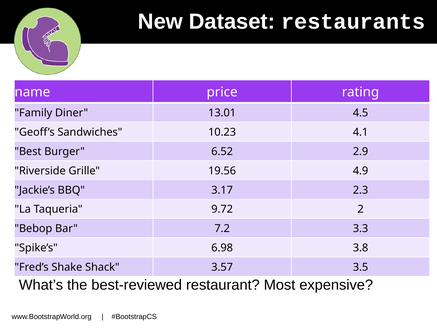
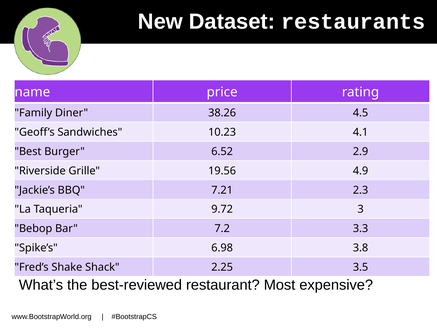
13.01: 13.01 -> 38.26 (222, 113)
3.17: 3.17 -> 7.21 (222, 190)
2: 2 -> 3 (361, 209)
3.57: 3.57 -> 2.25 (222, 267)
